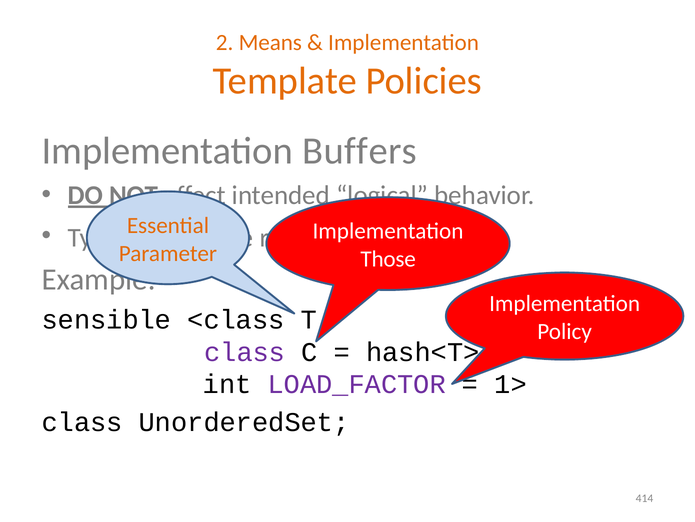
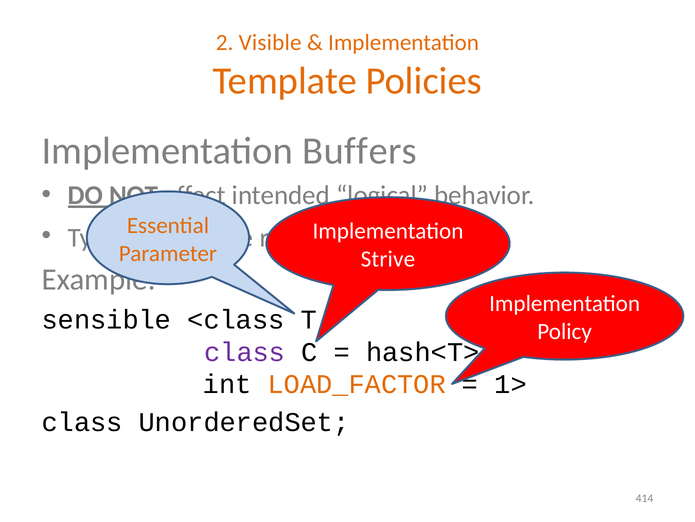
Means: Means -> Visible (270, 43)
Those: Those -> Strive (388, 259)
LOAD_FACTOR colour: purple -> orange (357, 384)
